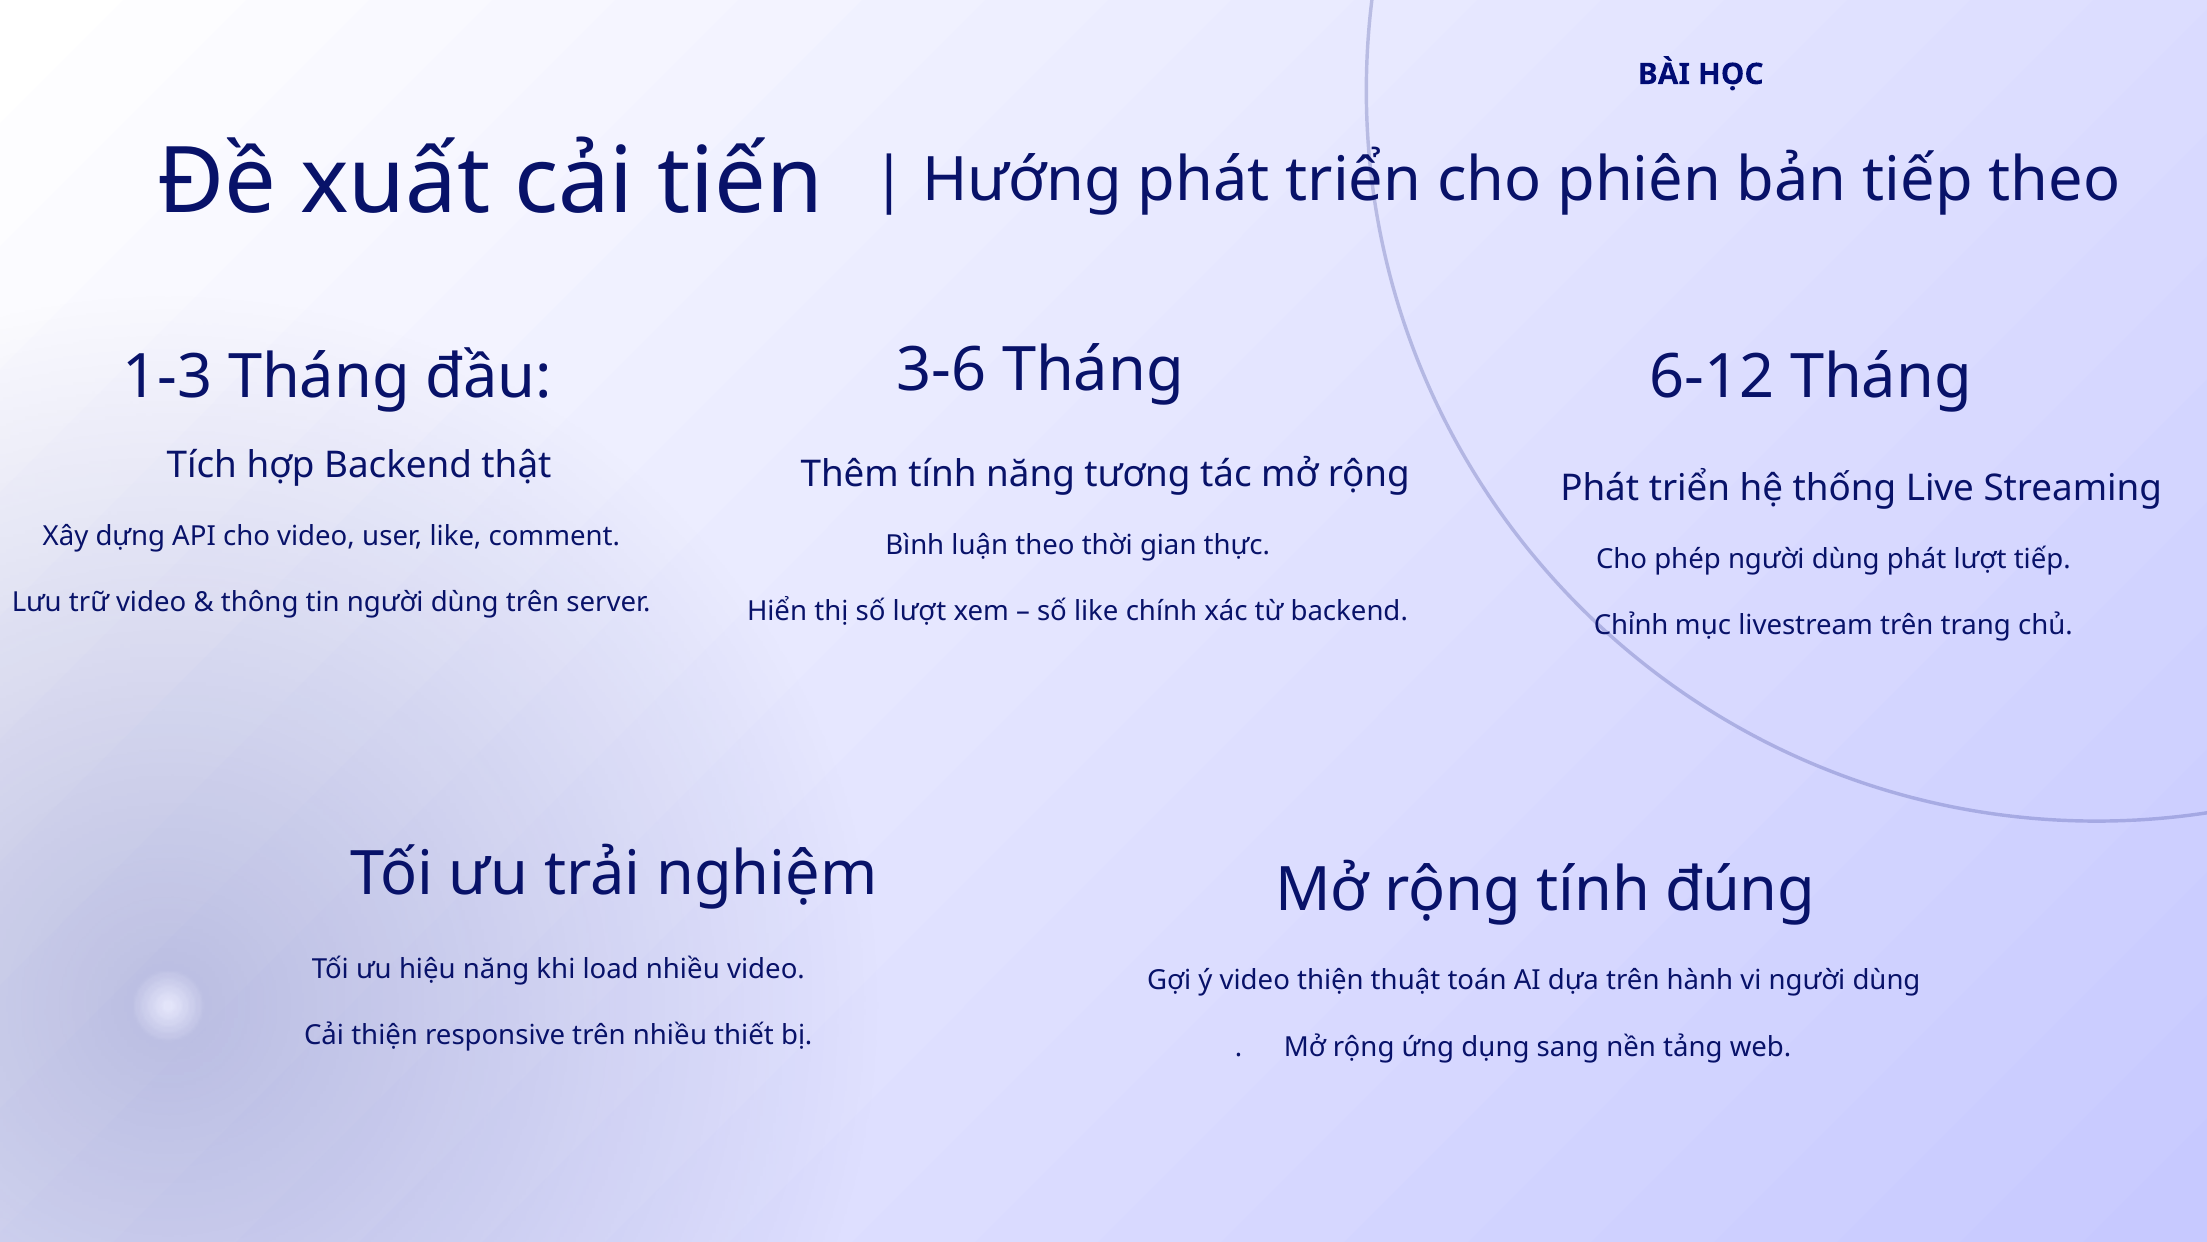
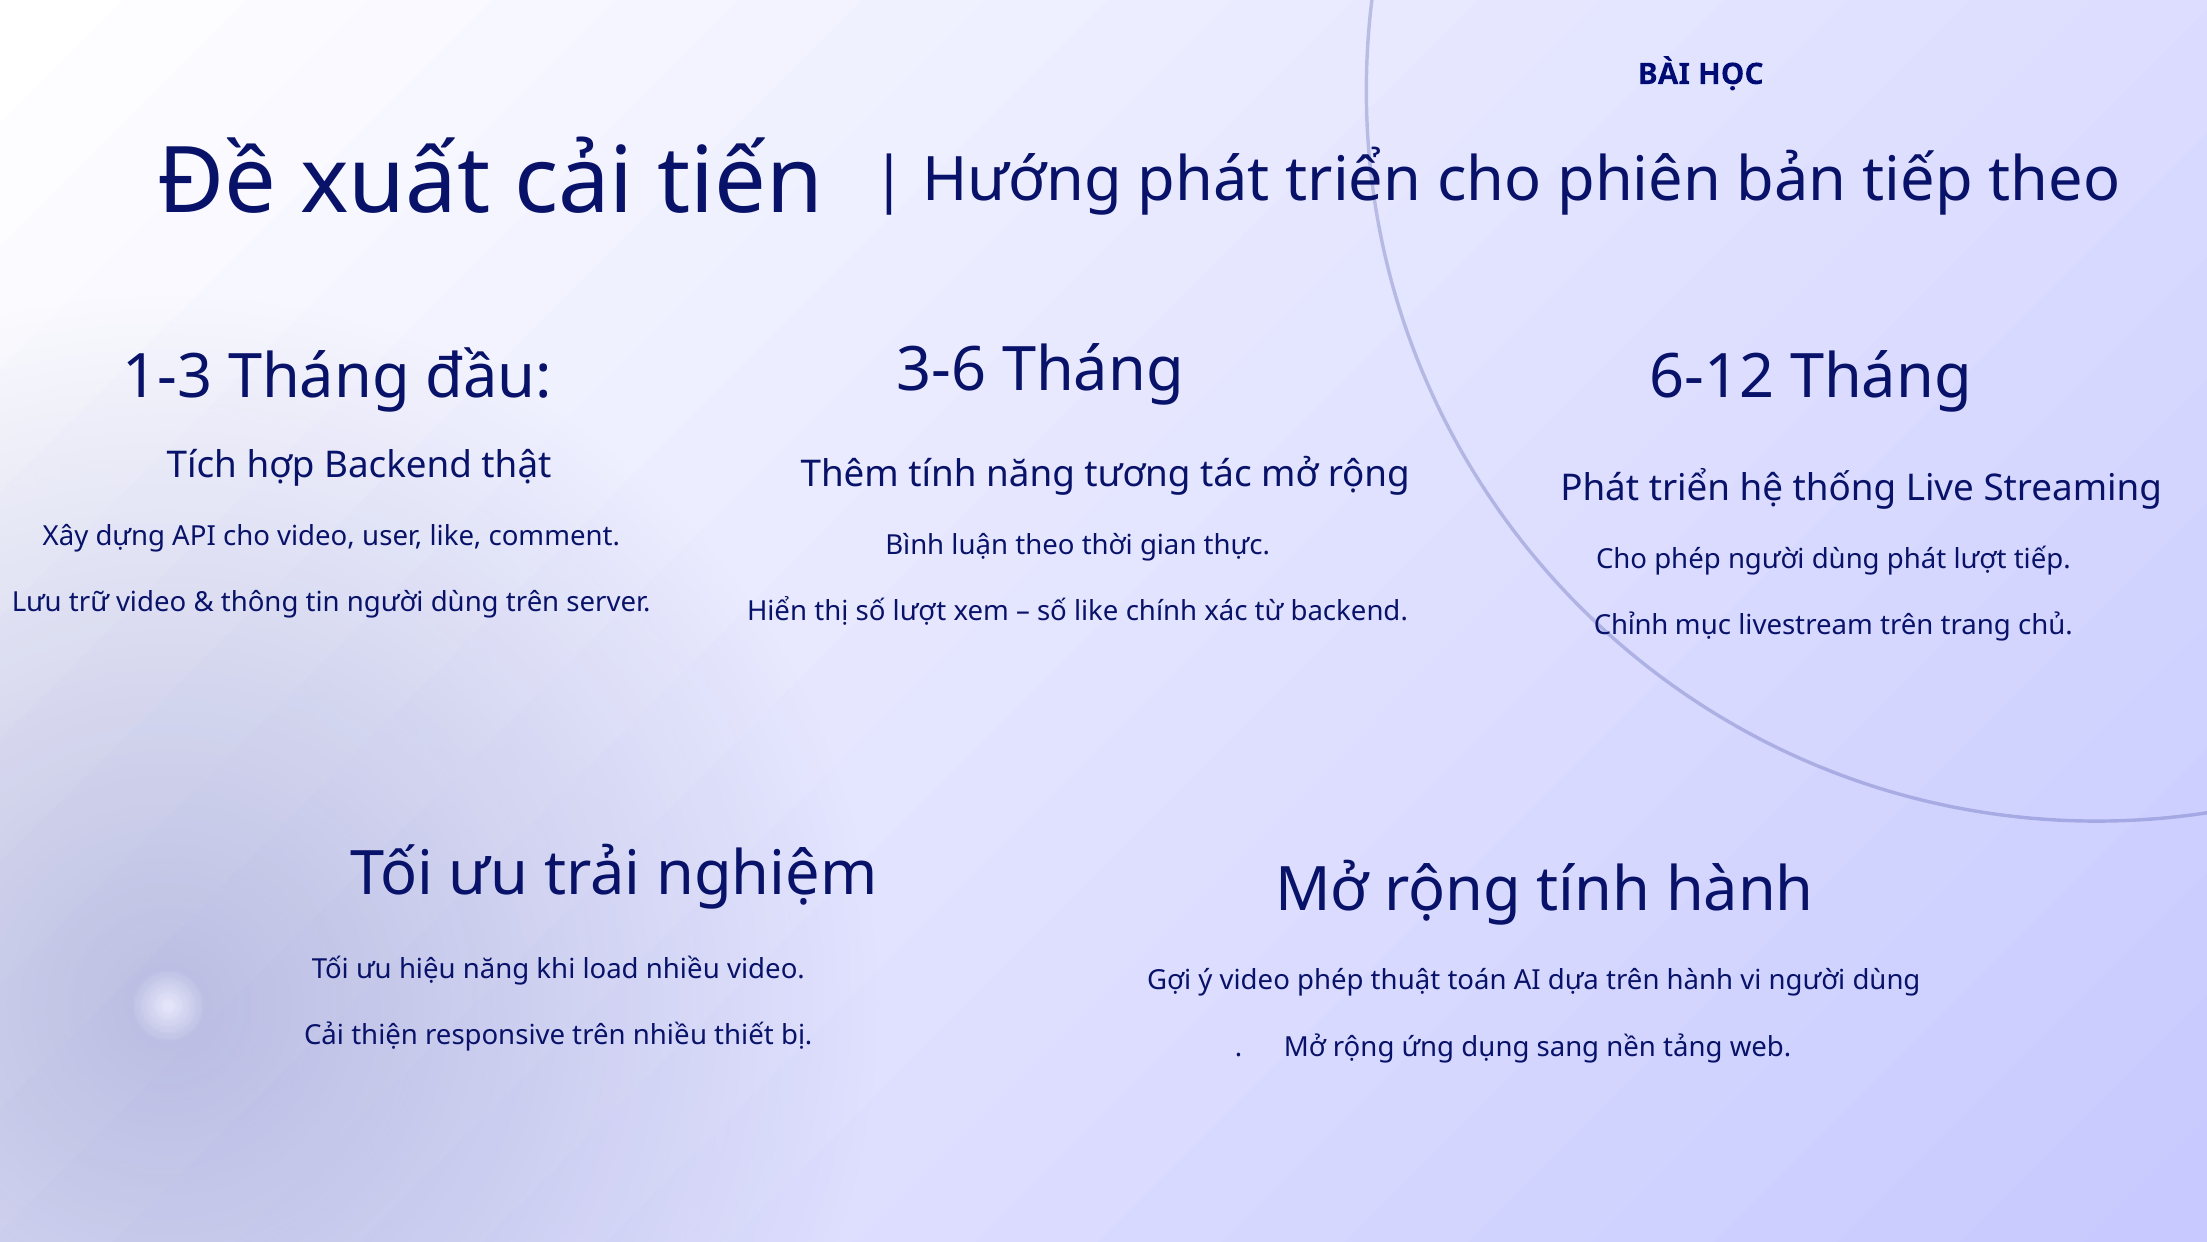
tính đúng: đúng -> hành (1740, 890)
video thiện: thiện -> phép (1330, 980)
